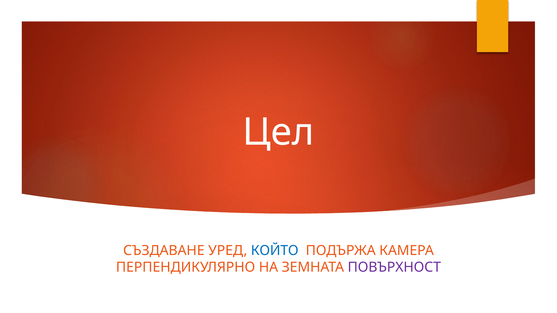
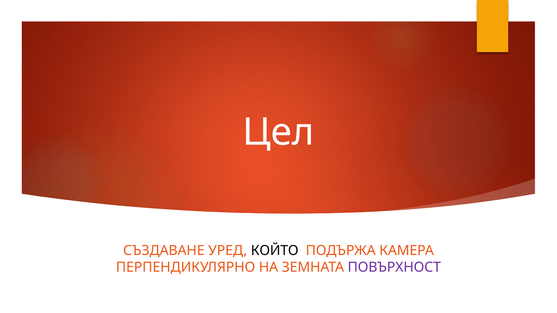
КОЙТО colour: blue -> black (275, 251)
